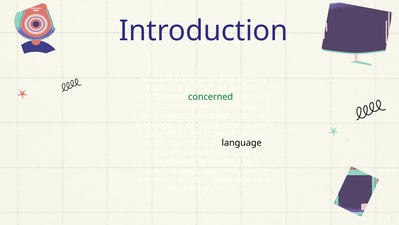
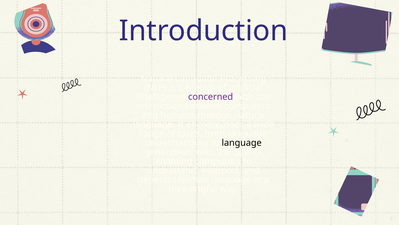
concerned colour: green -> purple (211, 97)
